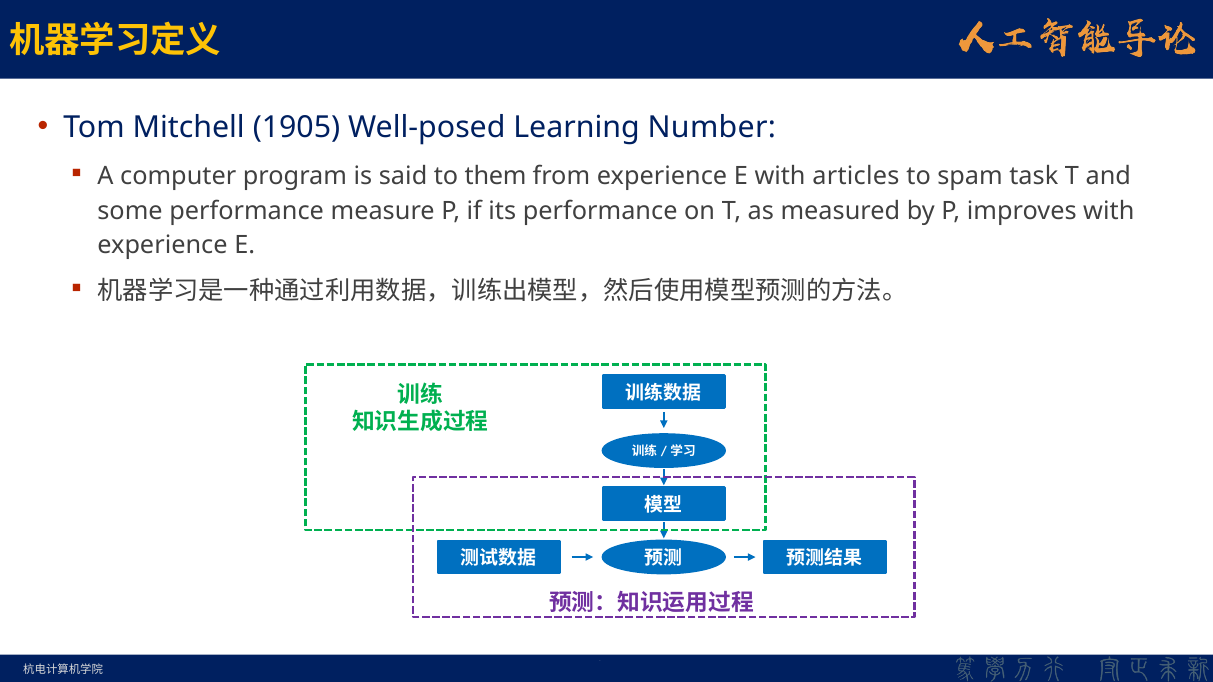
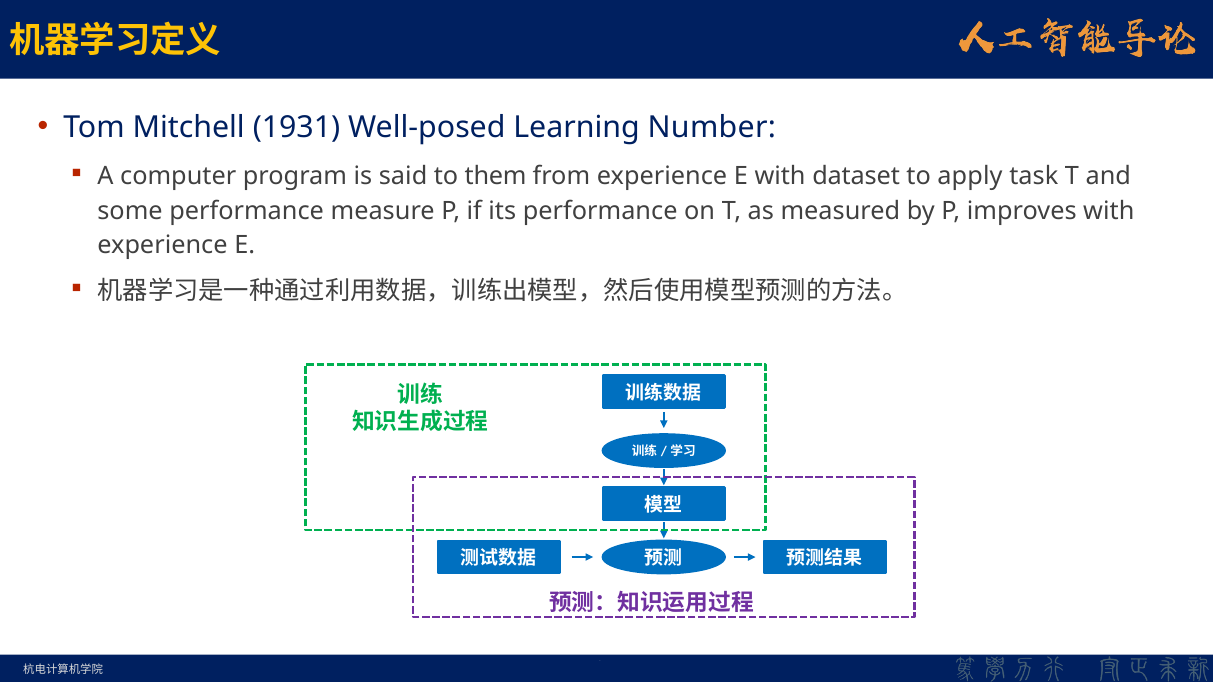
1905: 1905 -> 1931 (296, 128)
articles: articles -> dataset (856, 176)
spam: spam -> apply (970, 176)
